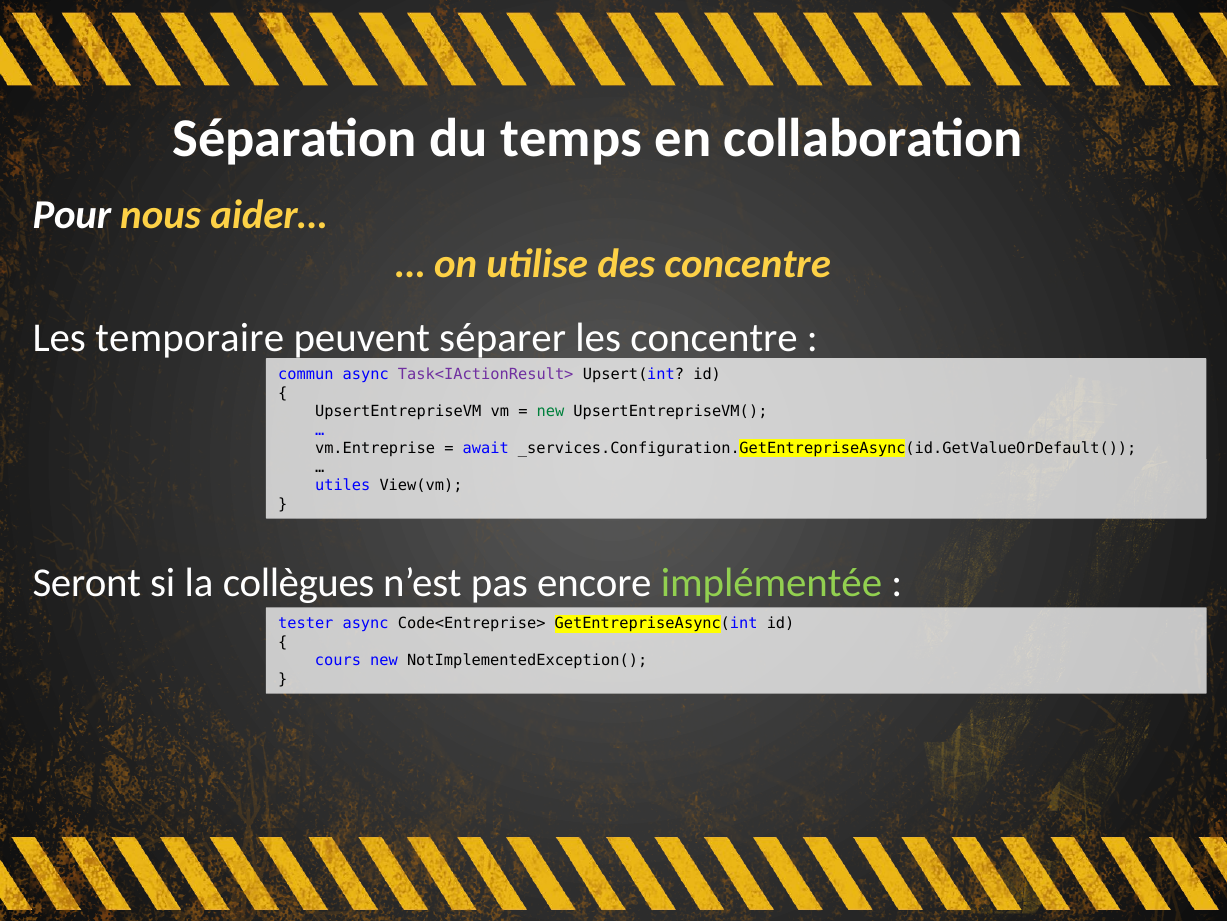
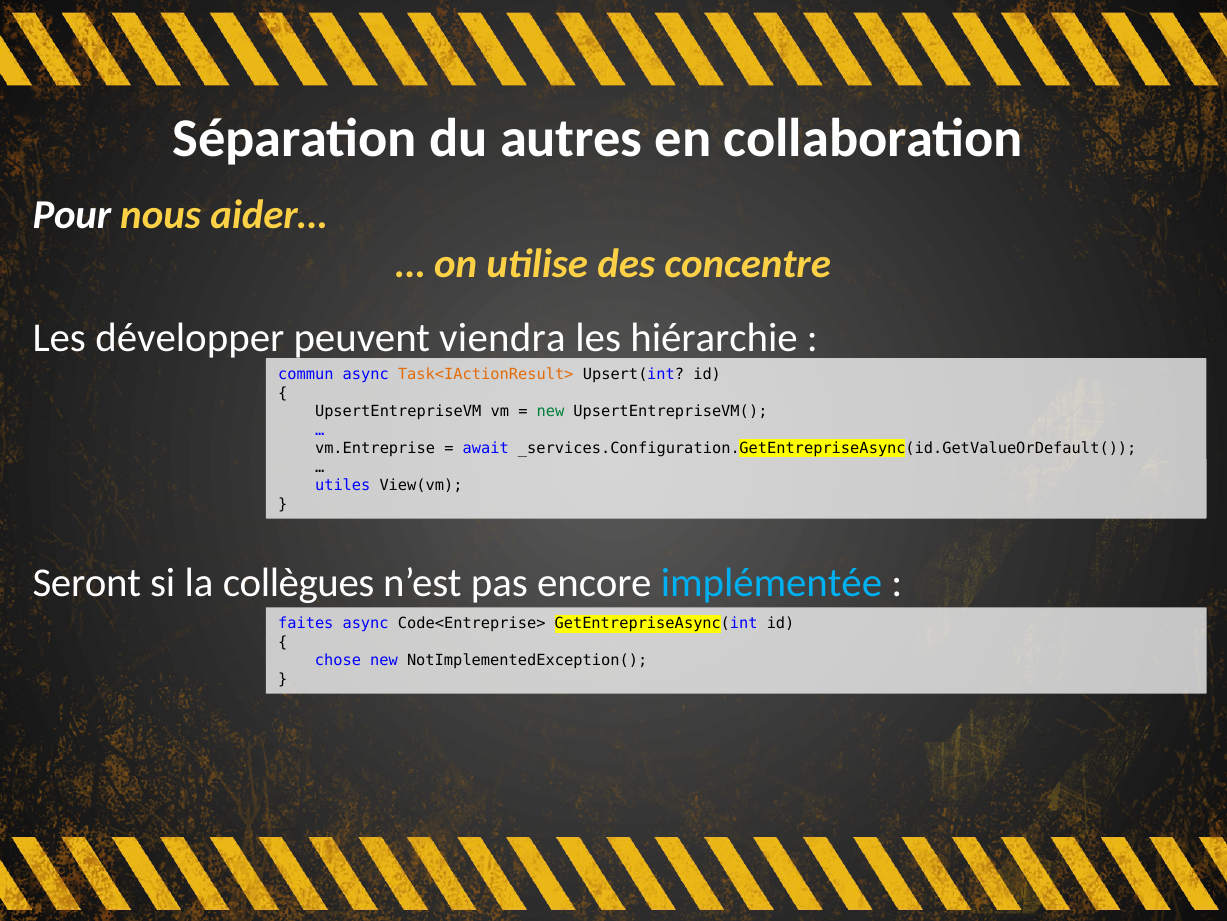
temps: temps -> autres (571, 138)
temporaire: temporaire -> développer (190, 337)
séparer: séparer -> viendra (503, 337)
les concentre: concentre -> hiérarchie (714, 337)
Task<IActionResult> colour: purple -> orange (486, 374)
implémentée colour: light green -> light blue (771, 583)
tester: tester -> faites (306, 623)
cours: cours -> chose (338, 660)
